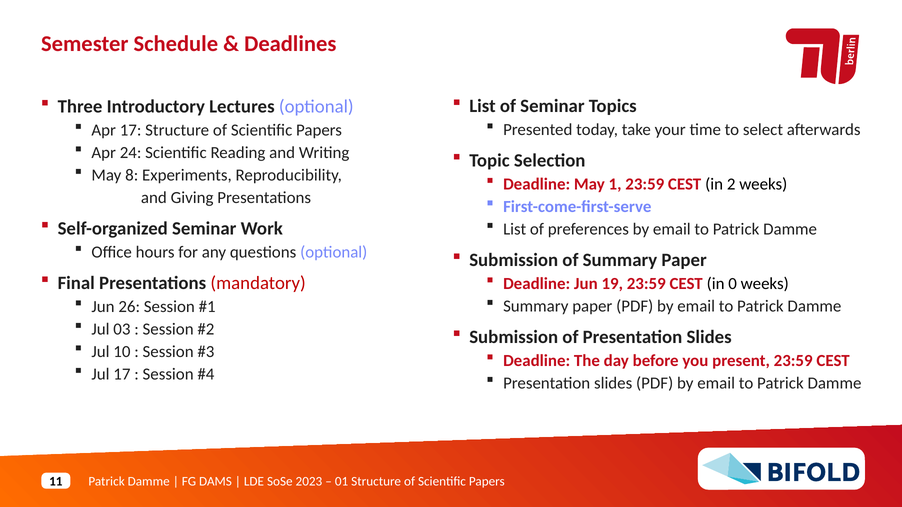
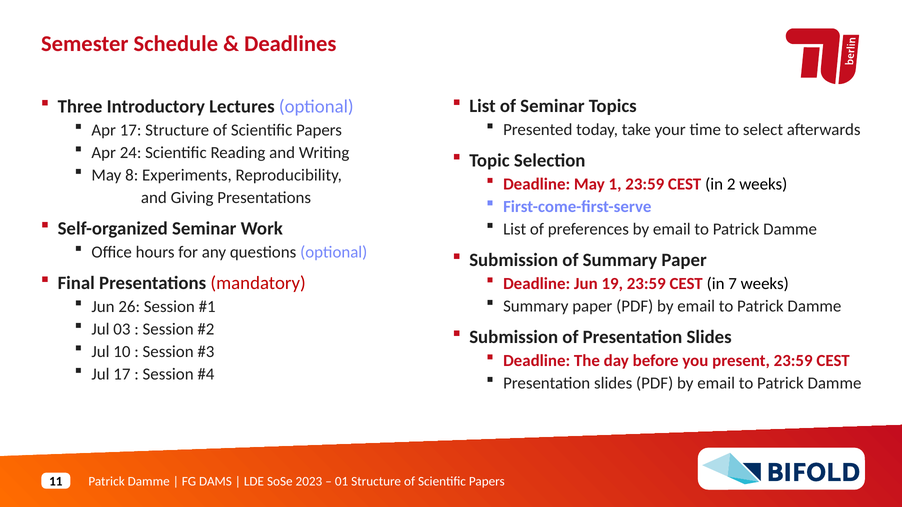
0: 0 -> 7 (733, 284)
